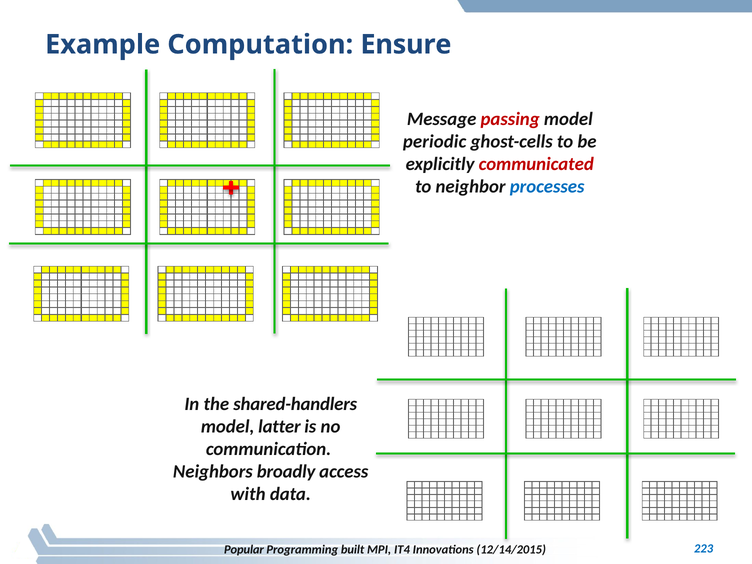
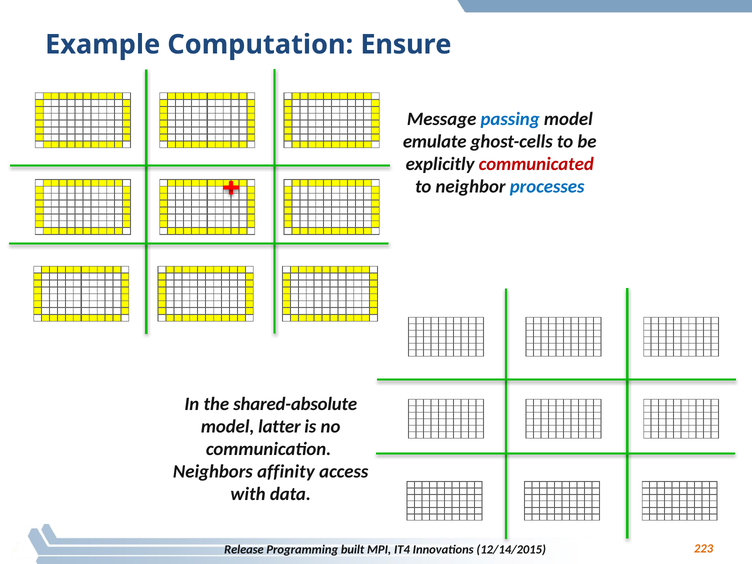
passing colour: red -> blue (510, 119)
periodic: periodic -> emulate (435, 142)
shared-handlers: shared-handlers -> shared-absolute (295, 404)
broadly: broadly -> affinity (286, 472)
Popular: Popular -> Release (244, 550)
223 colour: blue -> orange (704, 548)
